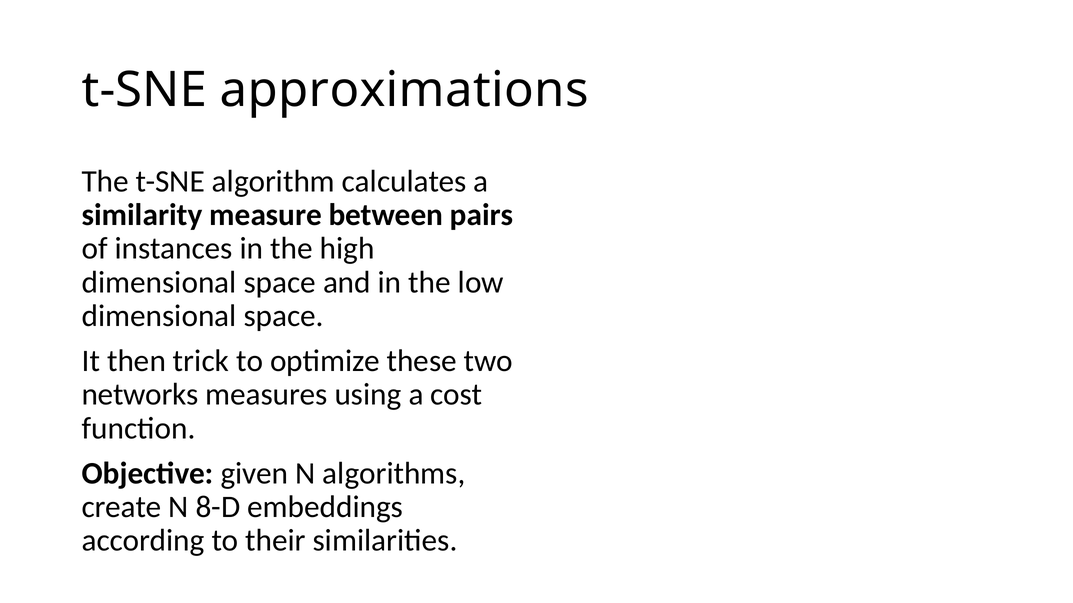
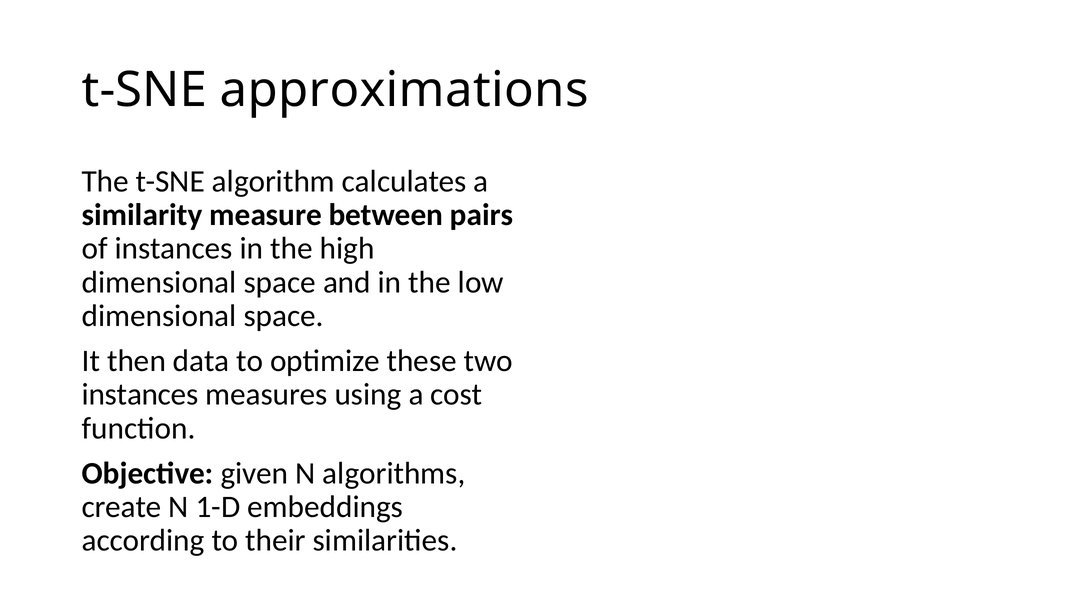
trick: trick -> data (201, 361)
networks: networks -> instances (140, 395)
8-D: 8-D -> 1-D (218, 507)
